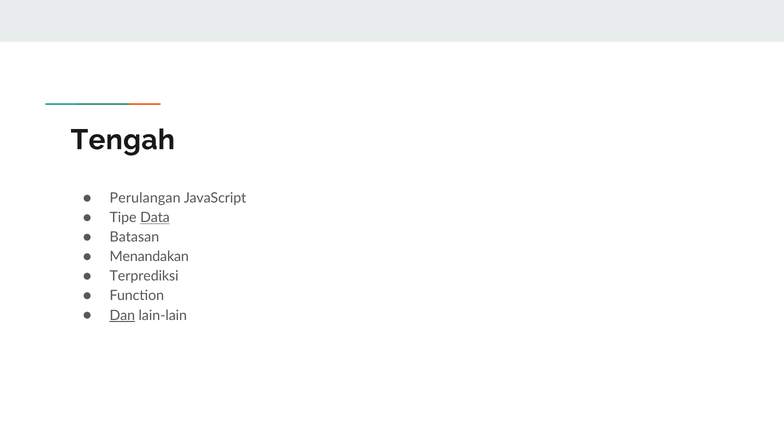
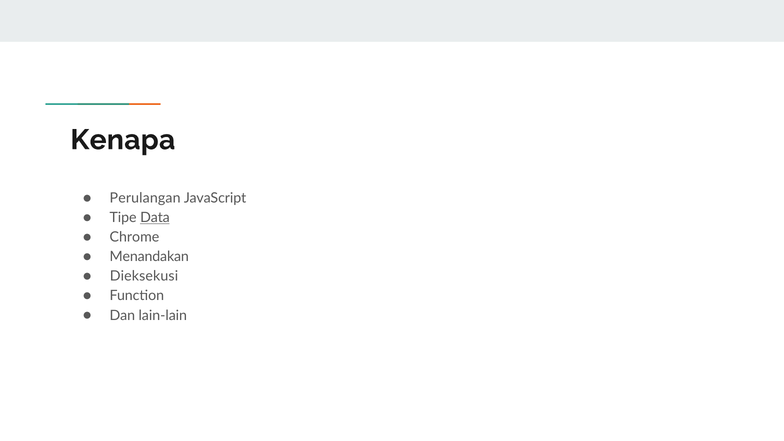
Tengah: Tengah -> Kenapa (123, 140)
Batasan: Batasan -> Chrome (134, 237)
Terprediksi: Terprediksi -> Dieksekusi (144, 276)
Dan underline: present -> none (122, 315)
